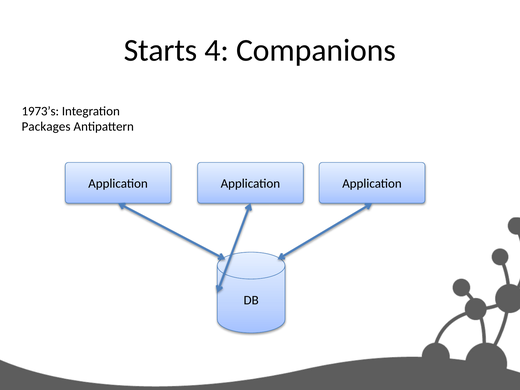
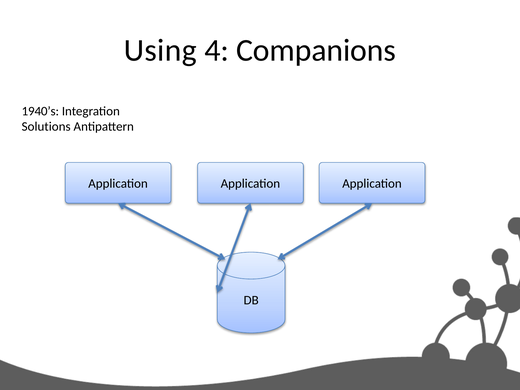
Starts: Starts -> Using (160, 50)
1973’s: 1973’s -> 1940’s (40, 111)
Packages: Packages -> Solutions (46, 127)
